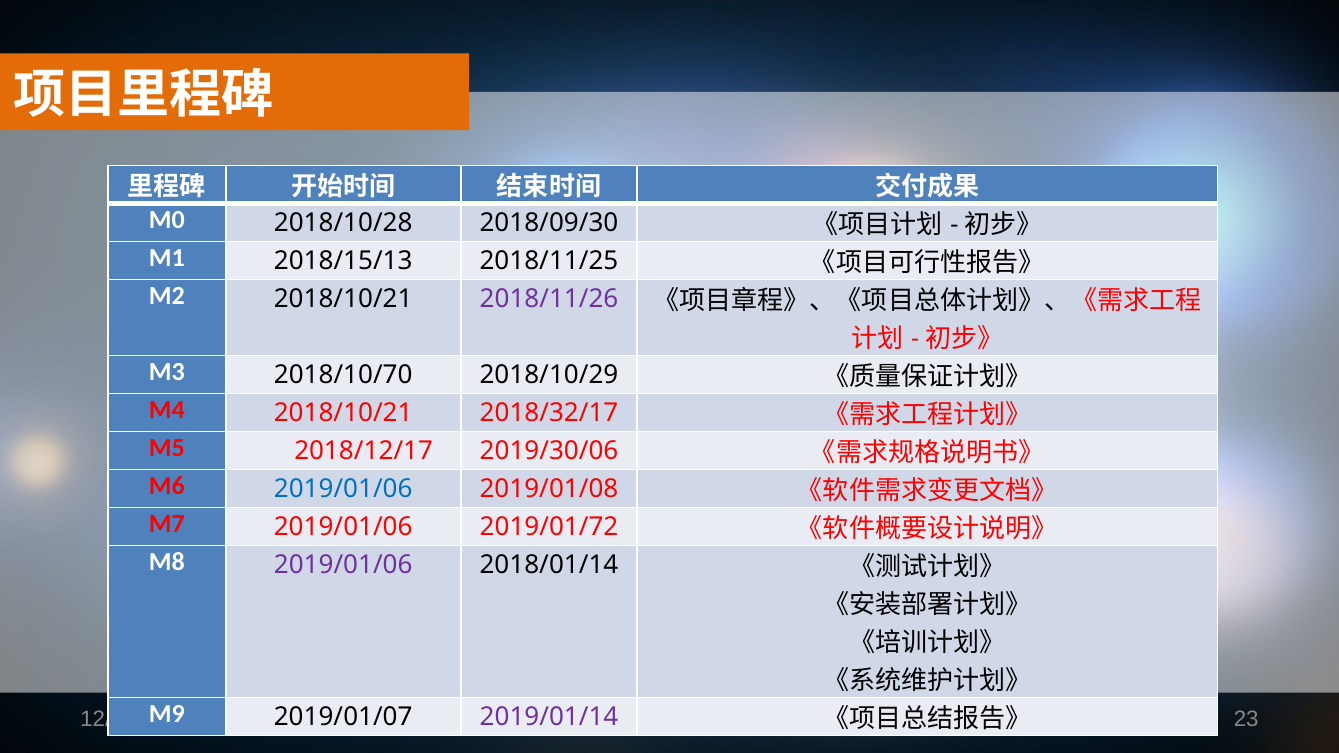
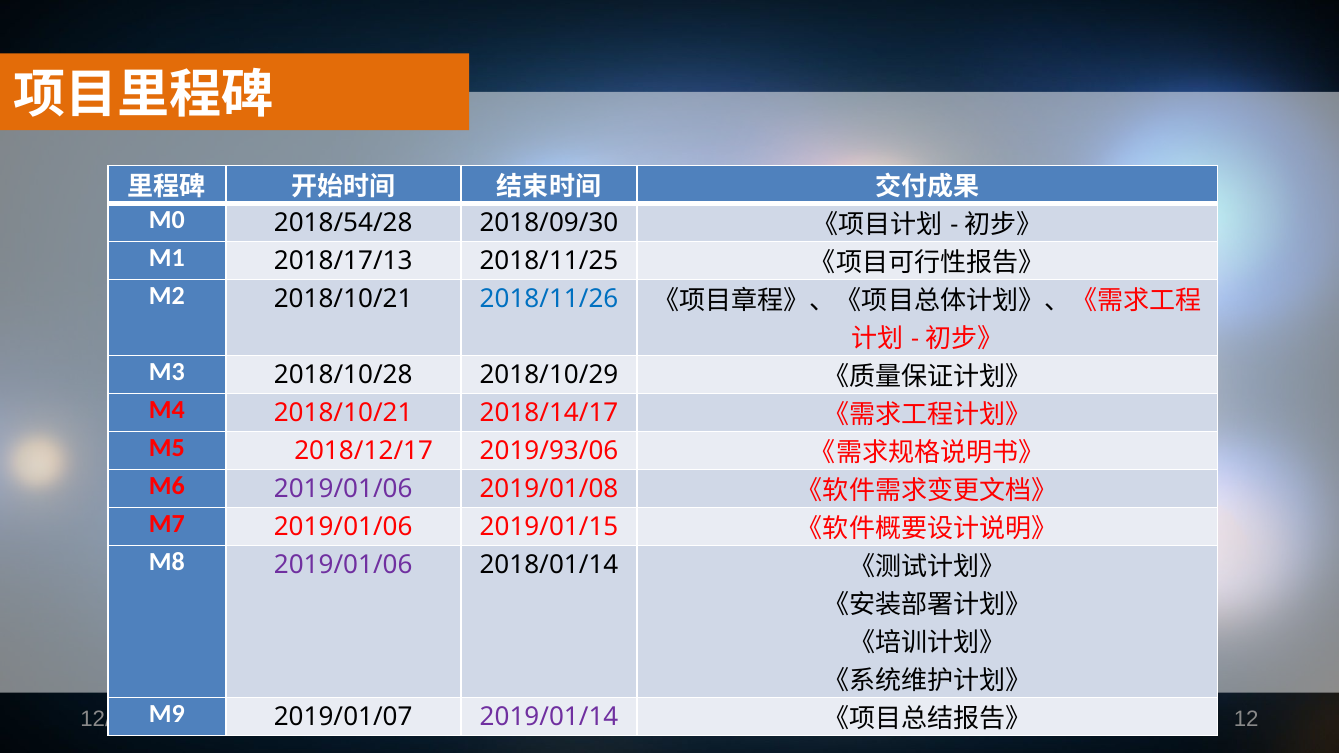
2018/10/28: 2018/10/28 -> 2018/54/28 (343, 223)
2018/15/13: 2018/15/13 -> 2018/17/13 (343, 261)
2018/11/26 colour: purple -> blue (549, 299)
2018/10/70: 2018/10/70 -> 2018/10/28 (343, 375)
2018/32/17: 2018/32/17 -> 2018/14/17 (549, 413)
2019/30/06: 2019/30/06 -> 2019/93/06 (549, 451)
2019/01/06 colour: blue -> purple (343, 489)
2019/01/72: 2019/01/72 -> 2019/01/15 (549, 527)
23: 23 -> 12 (1246, 720)
